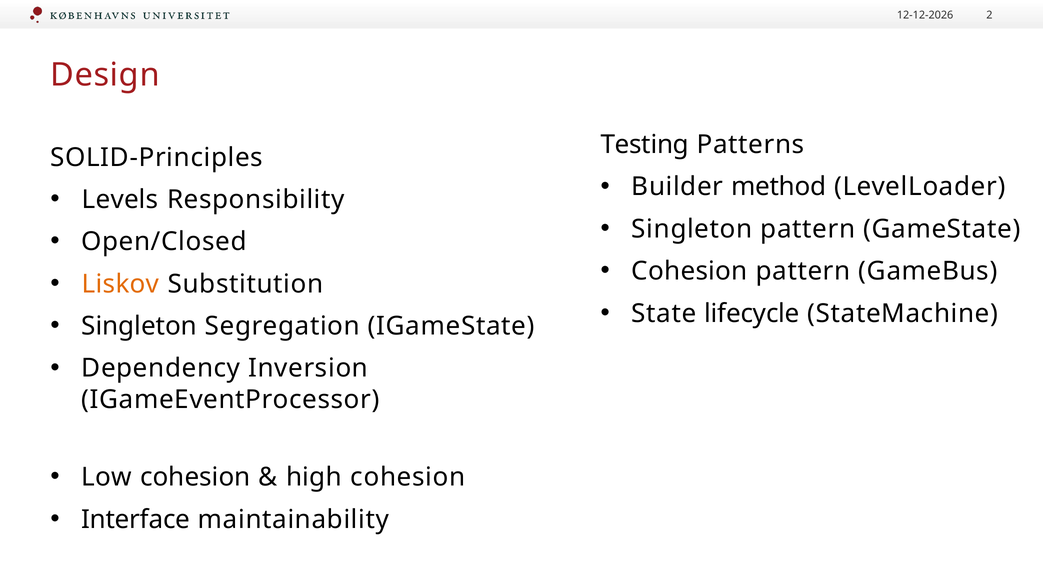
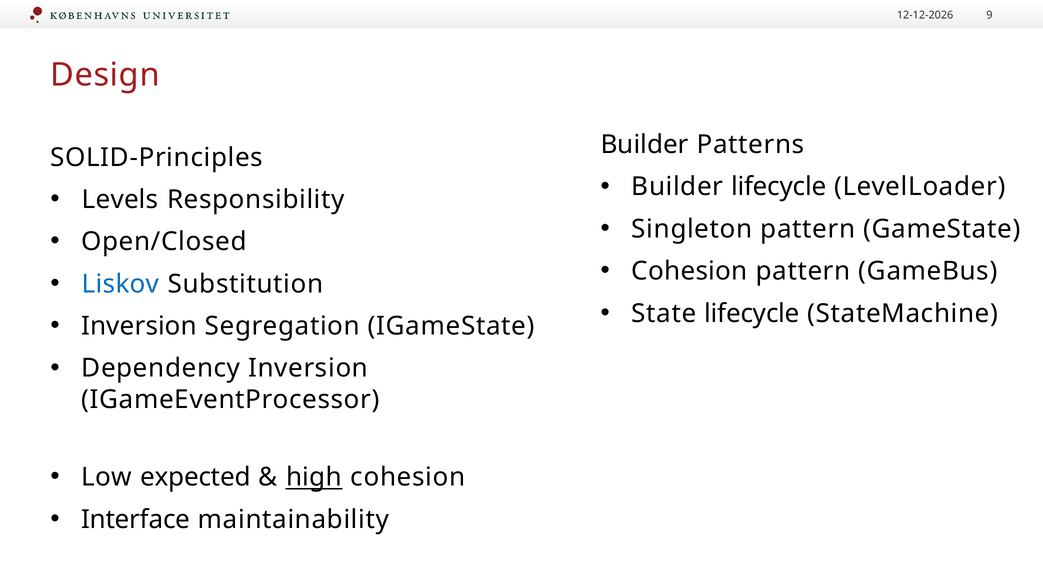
2: 2 -> 9 (989, 15)
Testing: Testing -> Builder (645, 145)
Builder method: method -> lifecycle (779, 187)
Liskov colour: orange -> blue (120, 284)
Singleton: Singleton -> Inversion (139, 326)
Low cohesion: cohesion -> expected (195, 477)
high underline: none -> present (314, 477)
